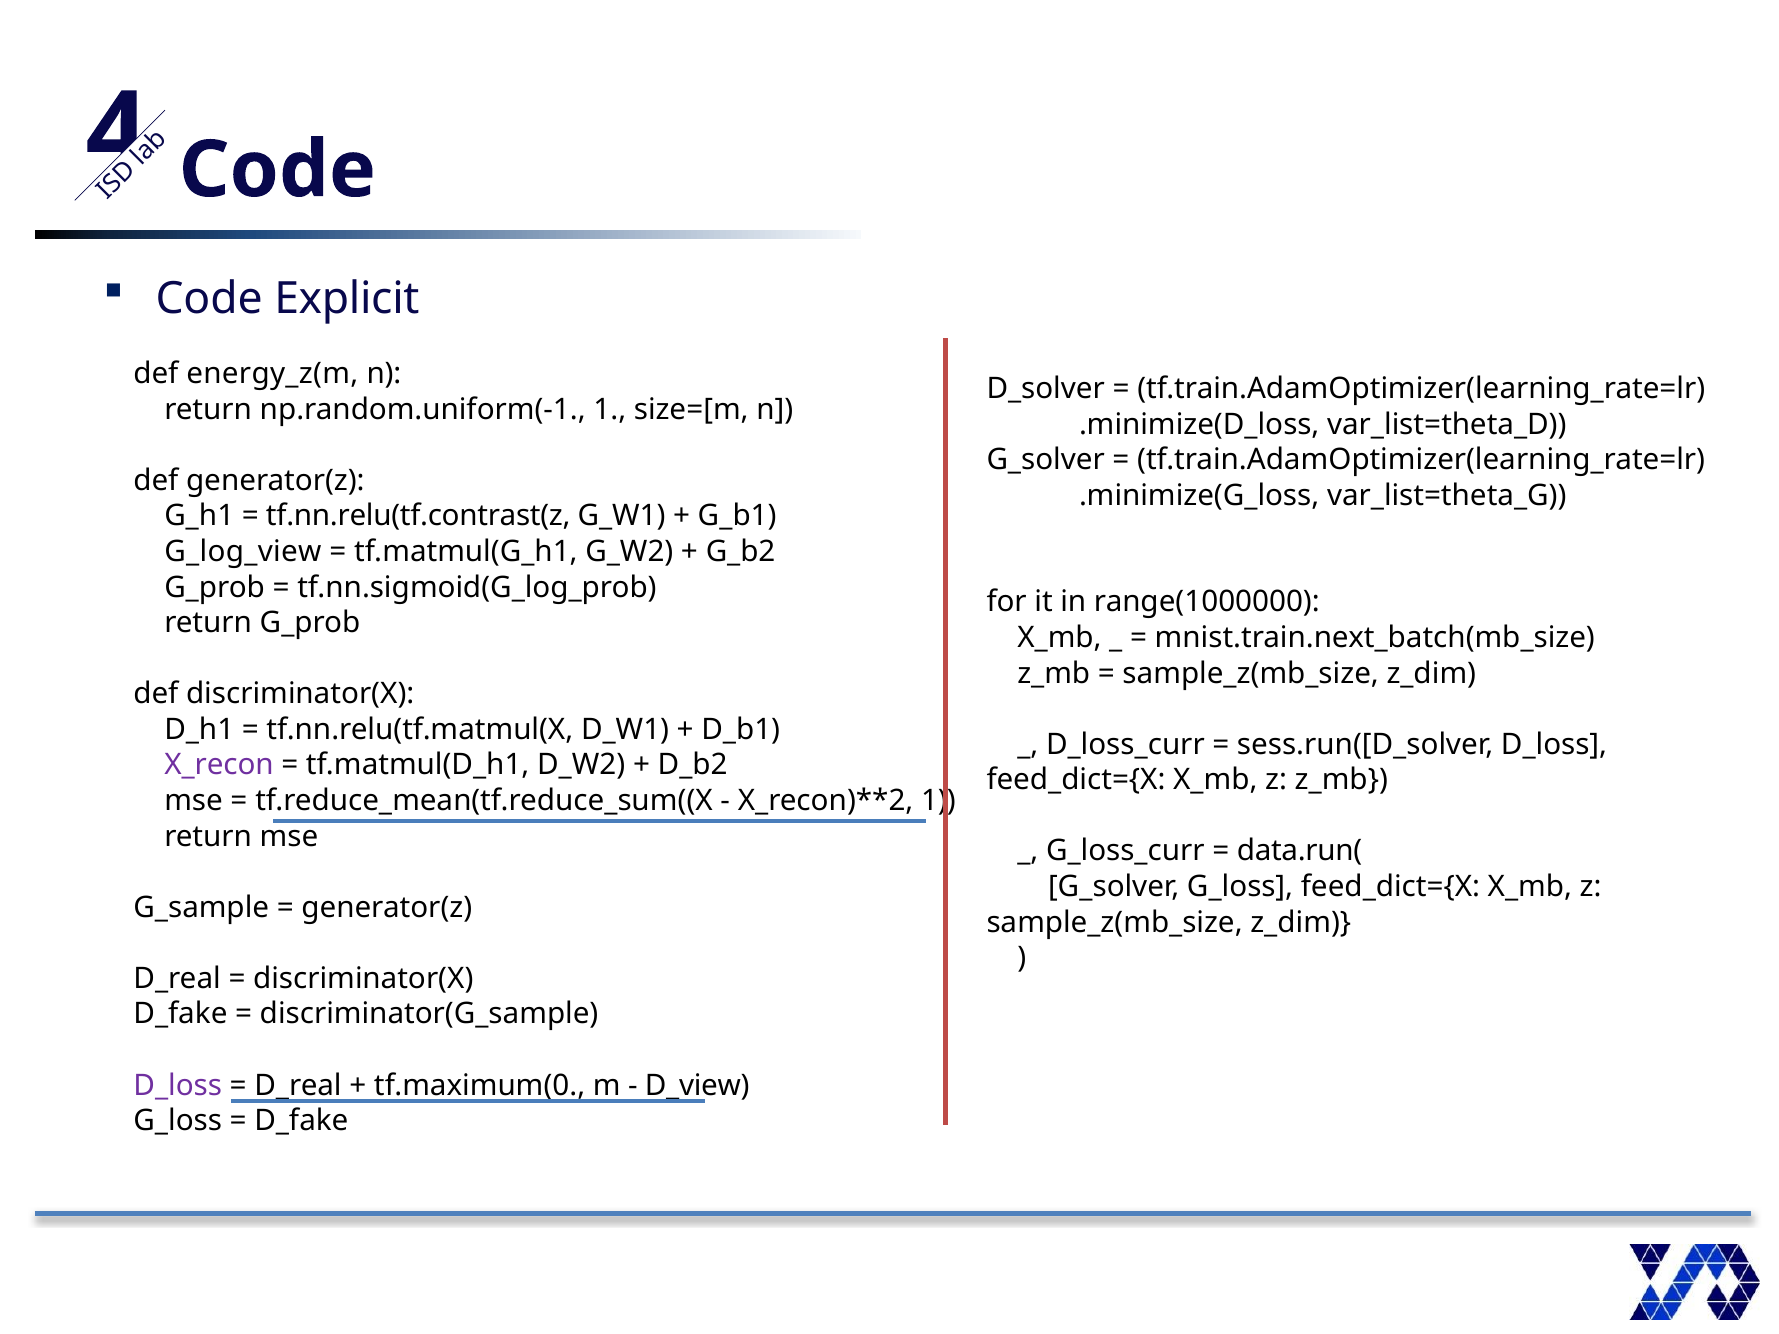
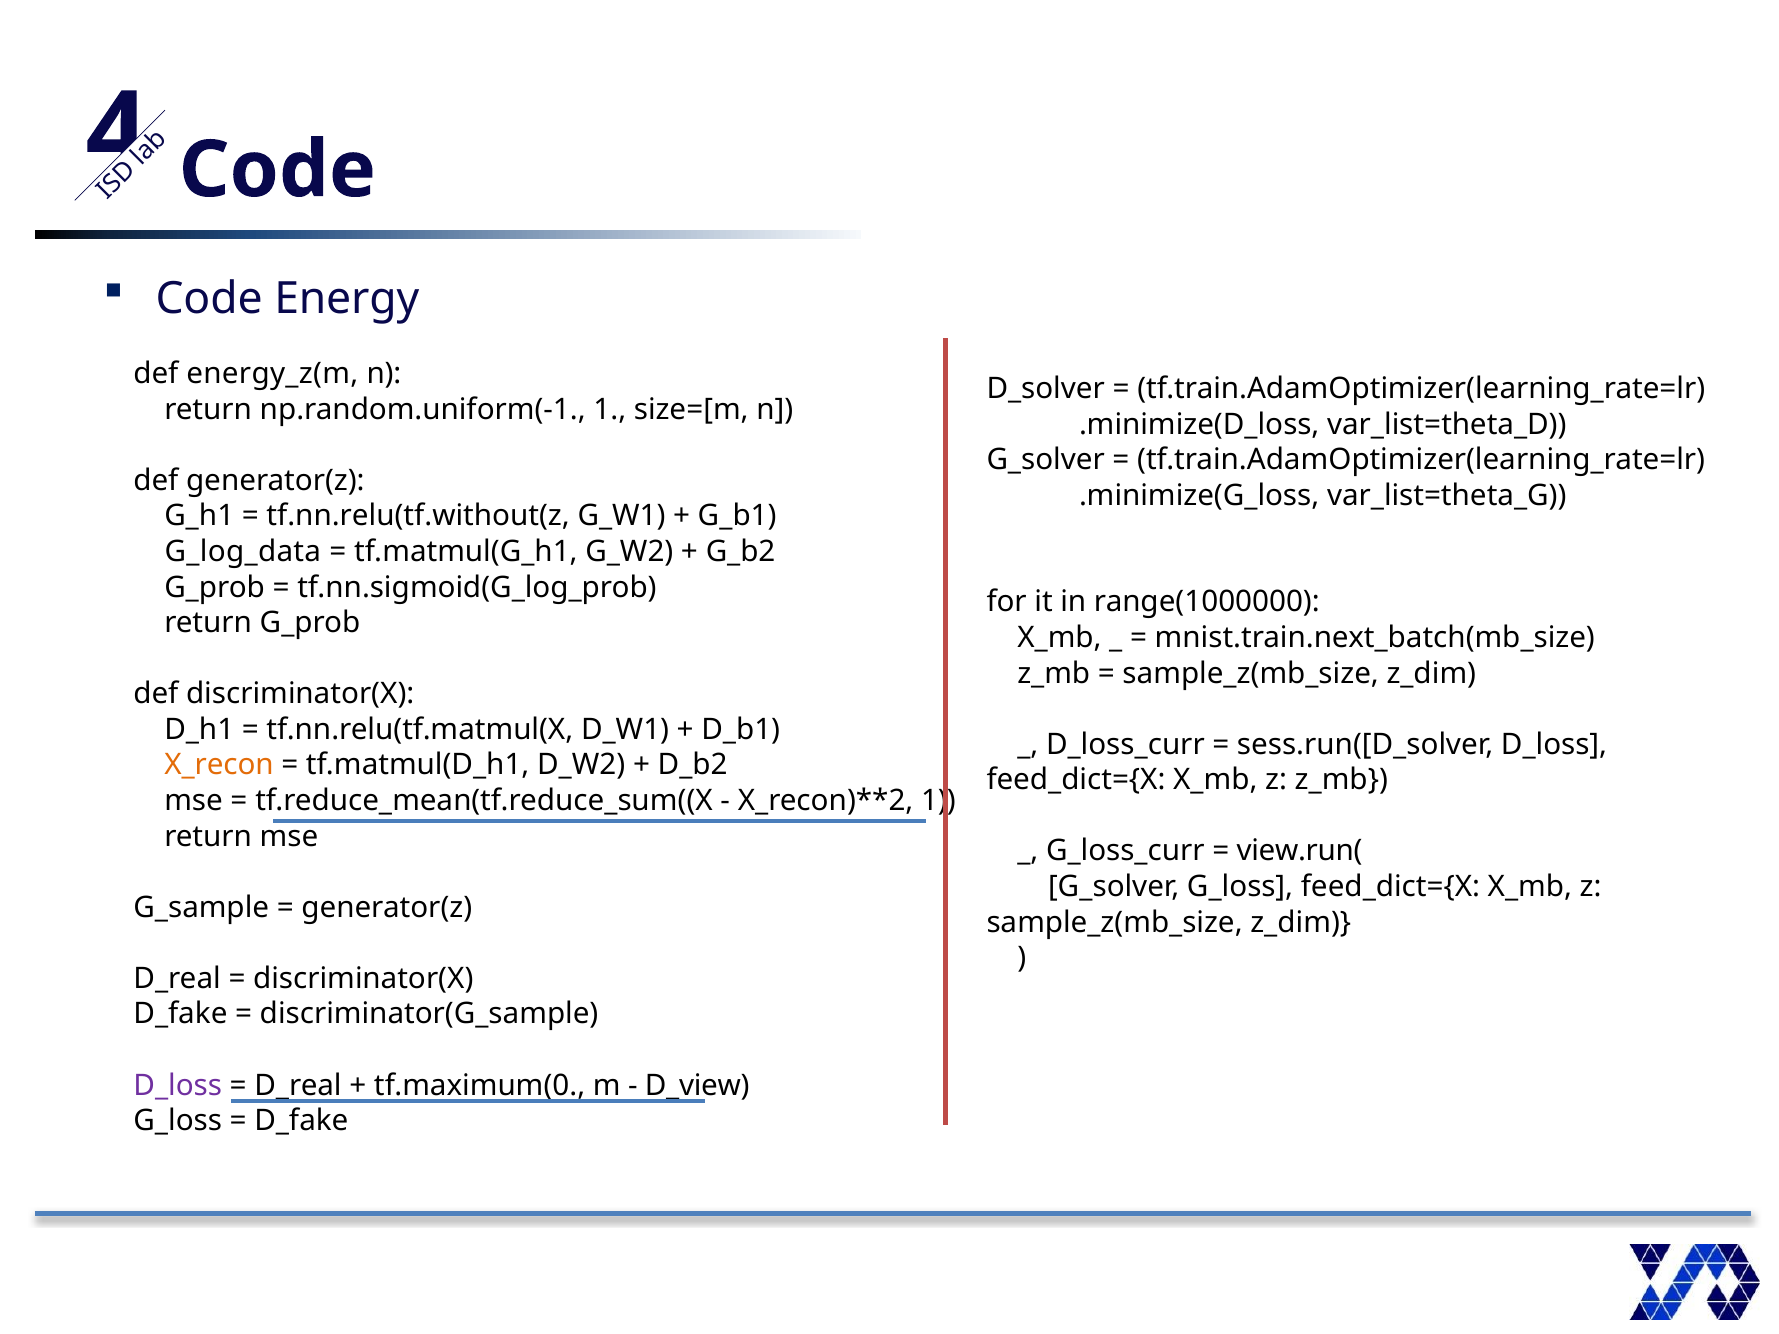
Explicit: Explicit -> Energy (347, 299)
tf.nn.relu(tf.contrast(z: tf.nn.relu(tf.contrast(z -> tf.nn.relu(tf.without(z (418, 516)
G_log_view: G_log_view -> G_log_data (243, 552)
X_recon colour: purple -> orange (219, 765)
data.run(: data.run( -> view.run( (1300, 851)
